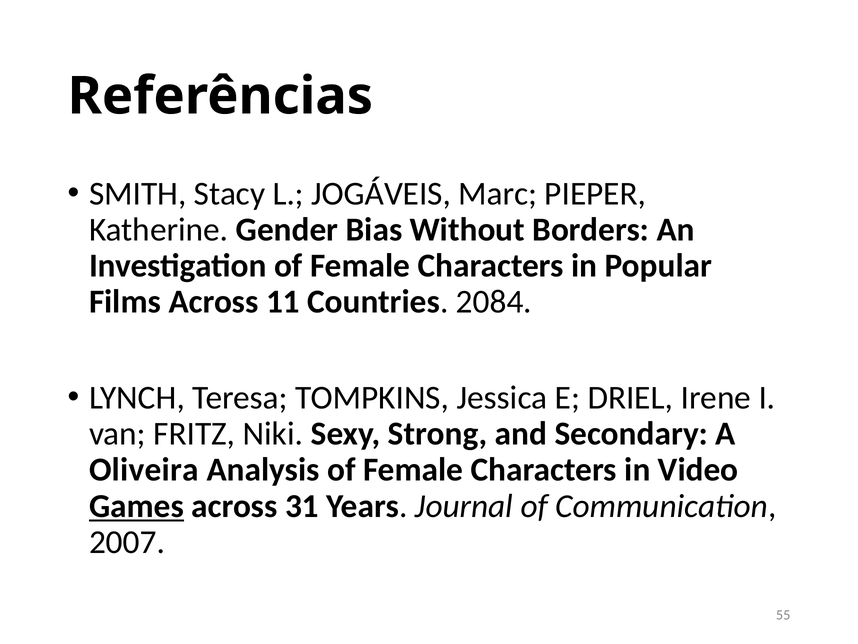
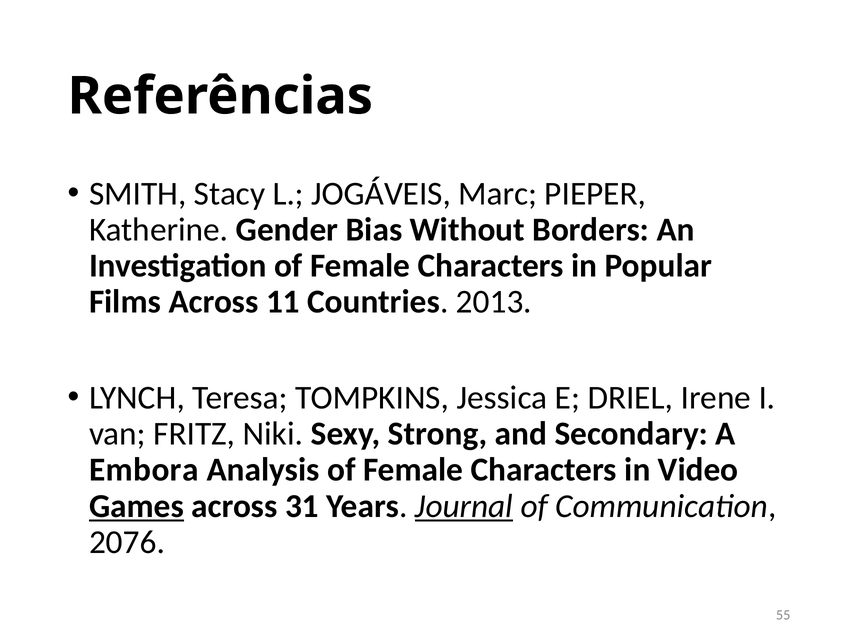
2084: 2084 -> 2013 (494, 302)
Oliveira: Oliveira -> Embora (144, 470)
Journal underline: none -> present (464, 506)
2007: 2007 -> 2076 (127, 542)
